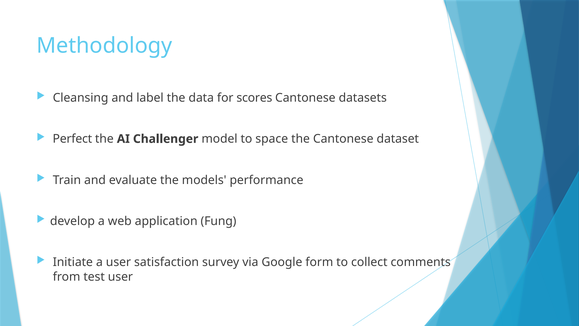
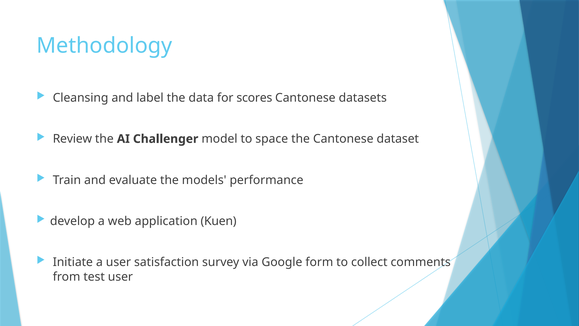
Perfect: Perfect -> Review (72, 139)
Fung: Fung -> Kuen (219, 221)
